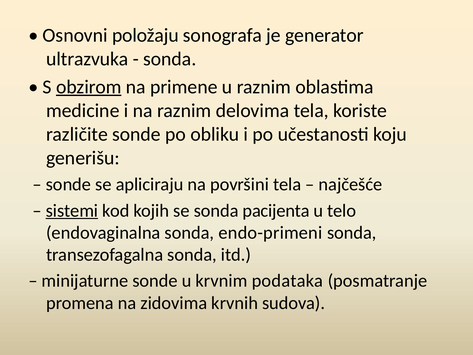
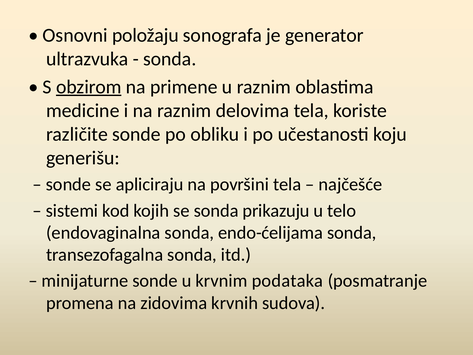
sistemi underline: present -> none (72, 210)
pacijenta: pacijenta -> prikazuju (276, 210)
endo-primeni: endo-primeni -> endo-ćelijama (271, 233)
